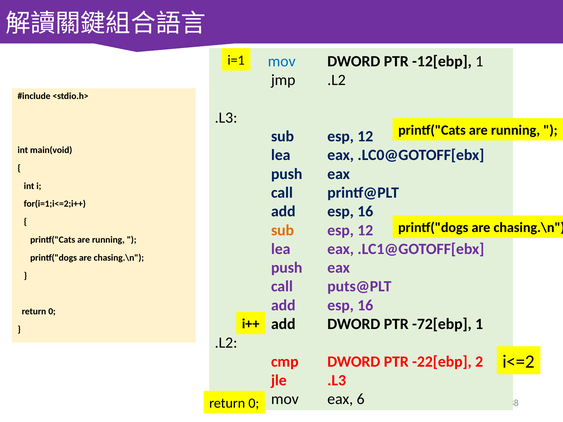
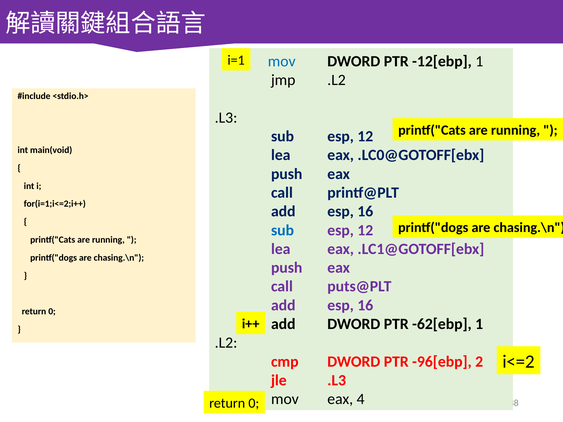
sub colour: orange -> blue (283, 230)
-72[ebp: -72[ebp -> -62[ebp (442, 324)
-22[ebp: -22[ebp -> -96[ebp (442, 362)
6: 6 -> 4 (361, 399)
